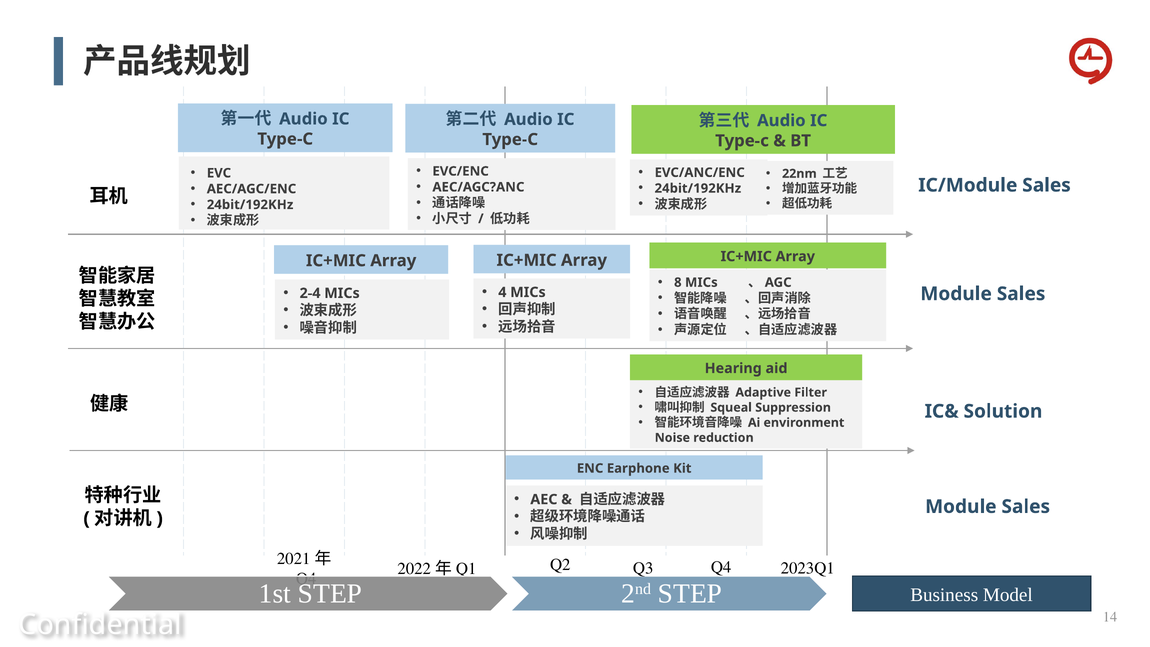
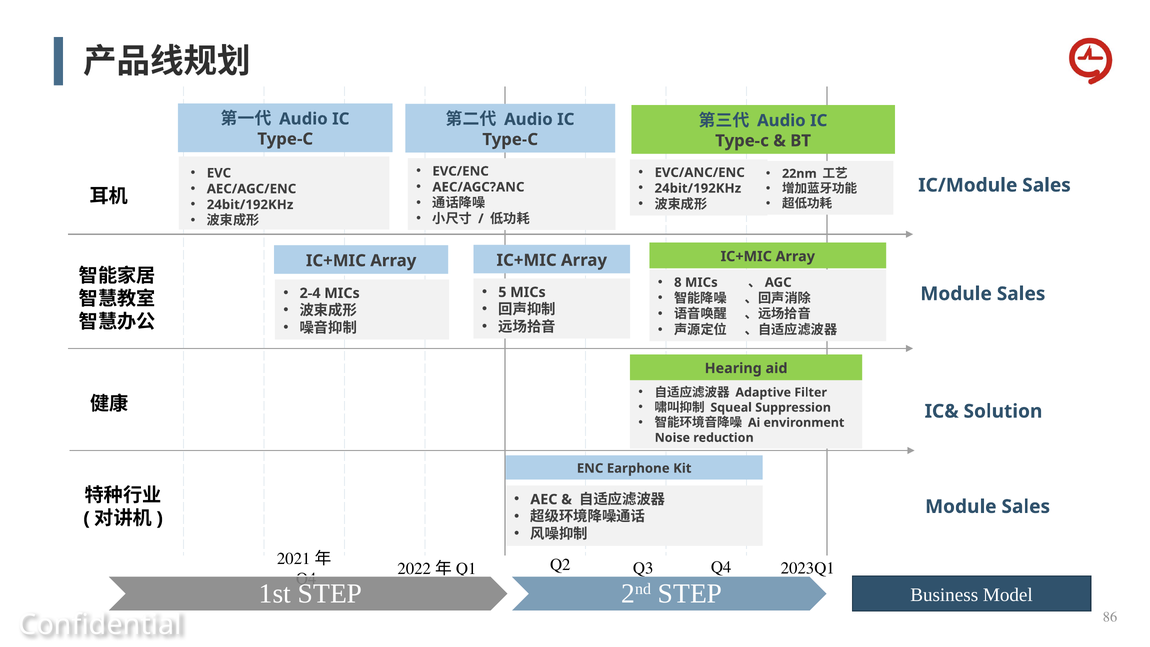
4: 4 -> 5 (502, 292)
14: 14 -> 86 (1110, 617)
